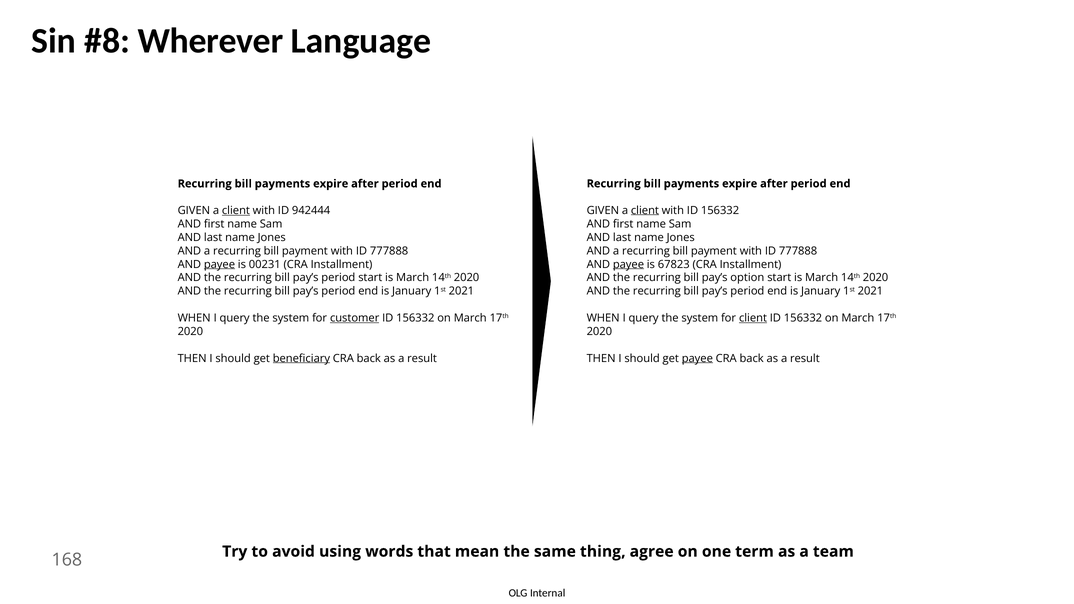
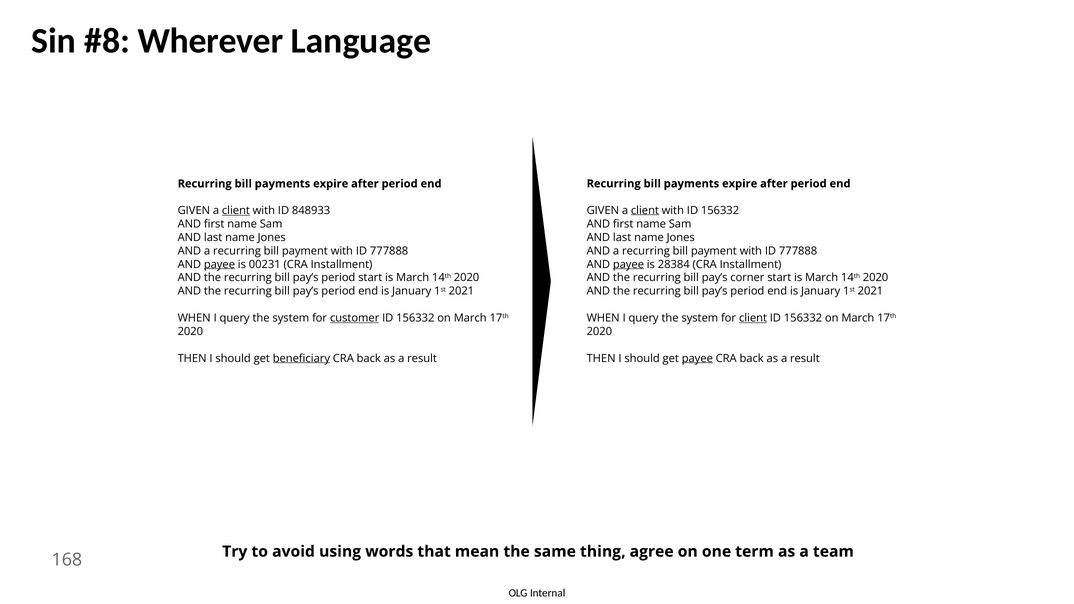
942444: 942444 -> 848933 (311, 211)
67823: 67823 -> 28384 (674, 264)
option: option -> corner (747, 278)
